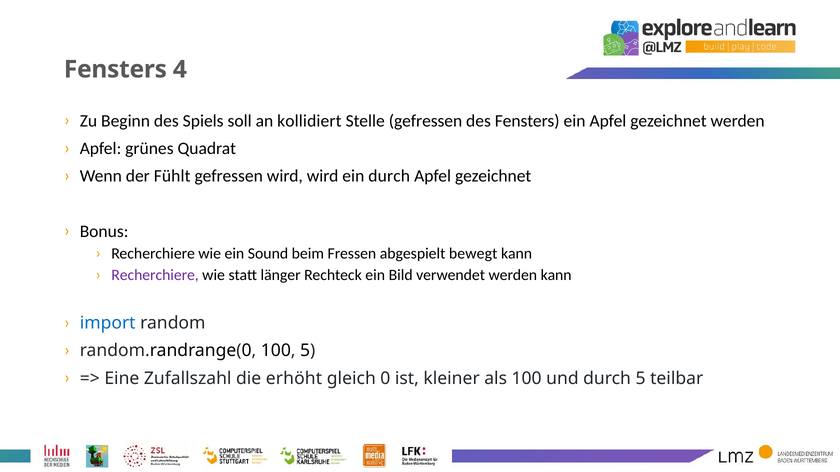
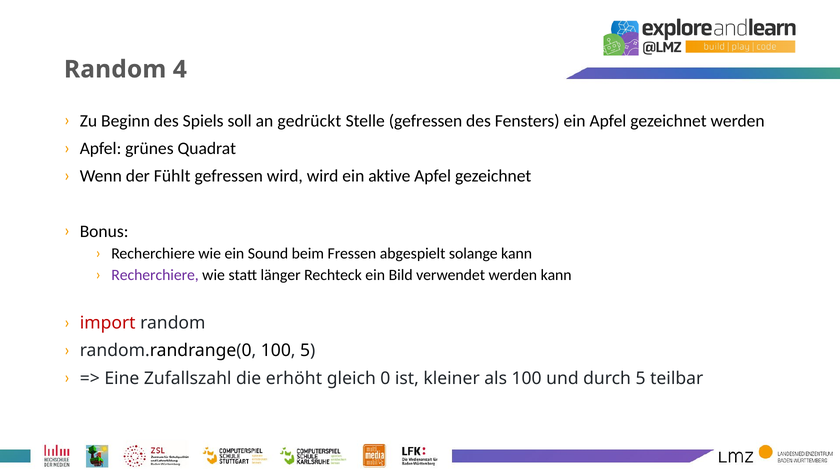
Fensters: Fensters -> Random (115, 69)
kollidiert: kollidiert -> gedrückt (309, 121)
ein durch: durch -> aktive (389, 176)
bewegt: bewegt -> solange (473, 254)
import colour: blue -> red (108, 323)
